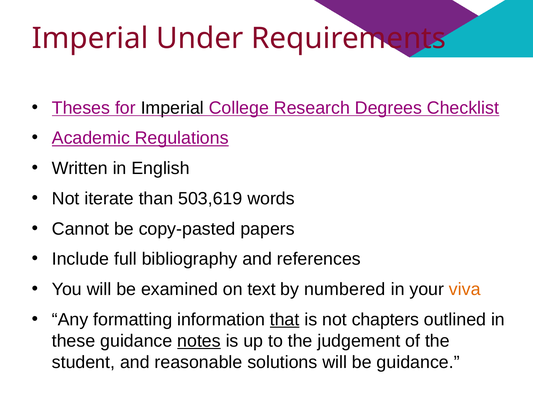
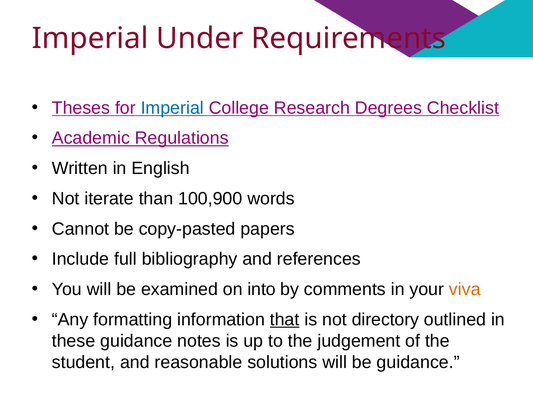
Imperial colour: black -> blue (172, 108)
503,619: 503,619 -> 100,900 (210, 198)
text: text -> into (262, 289)
numbered: numbered -> comments (345, 289)
chapters: chapters -> directory (385, 319)
notes underline: present -> none (199, 341)
